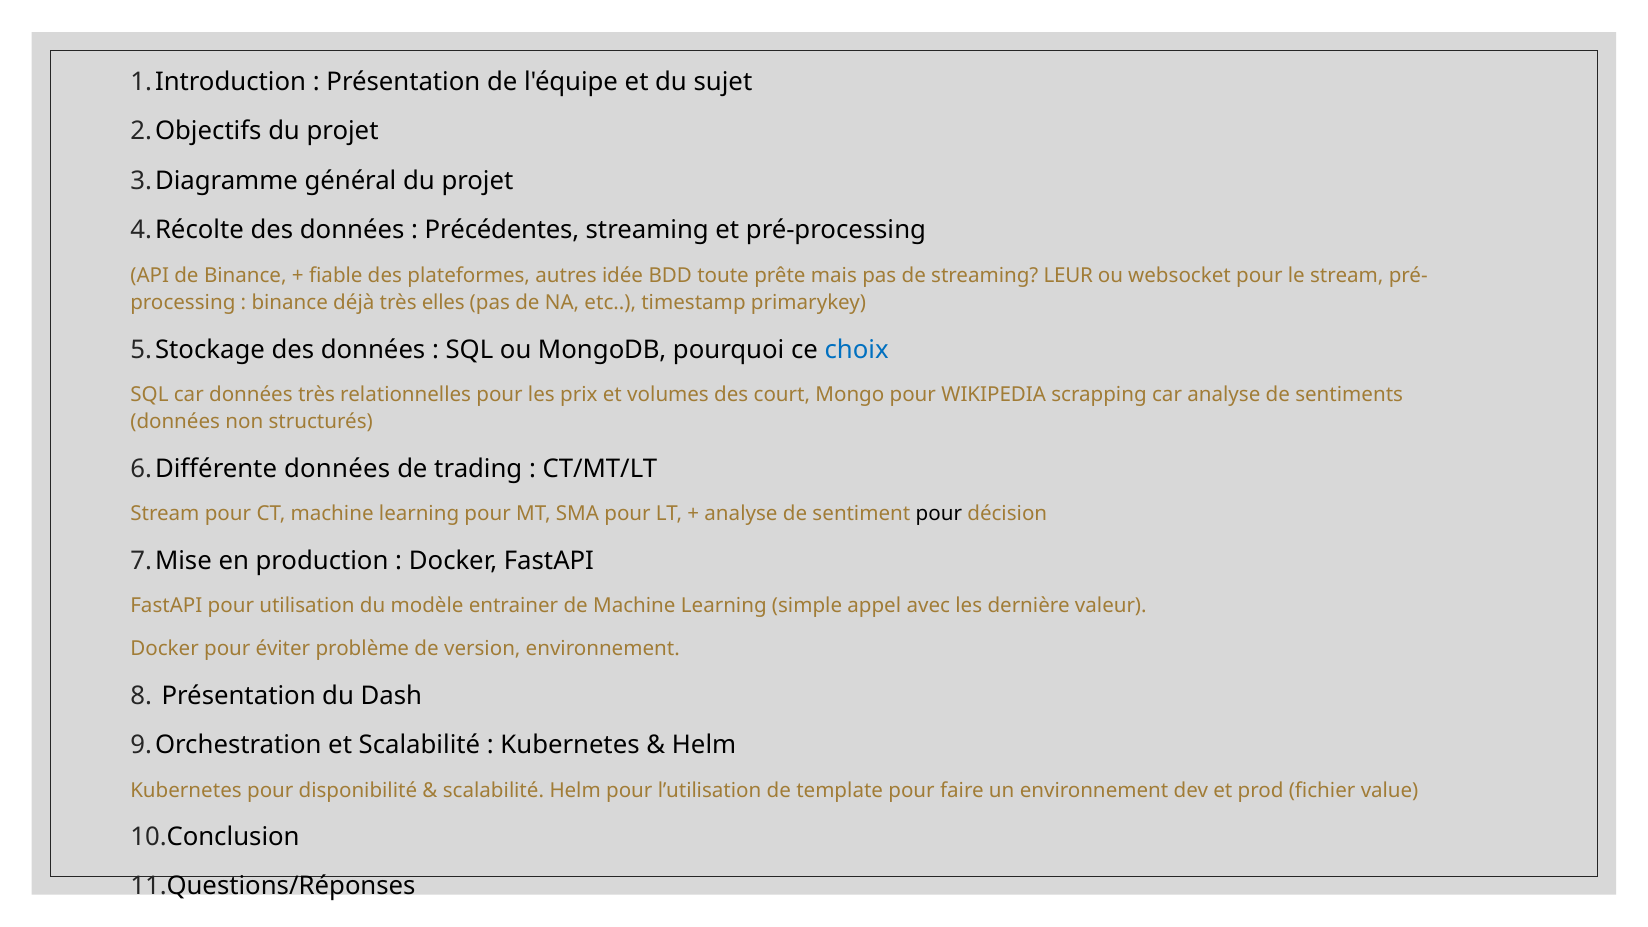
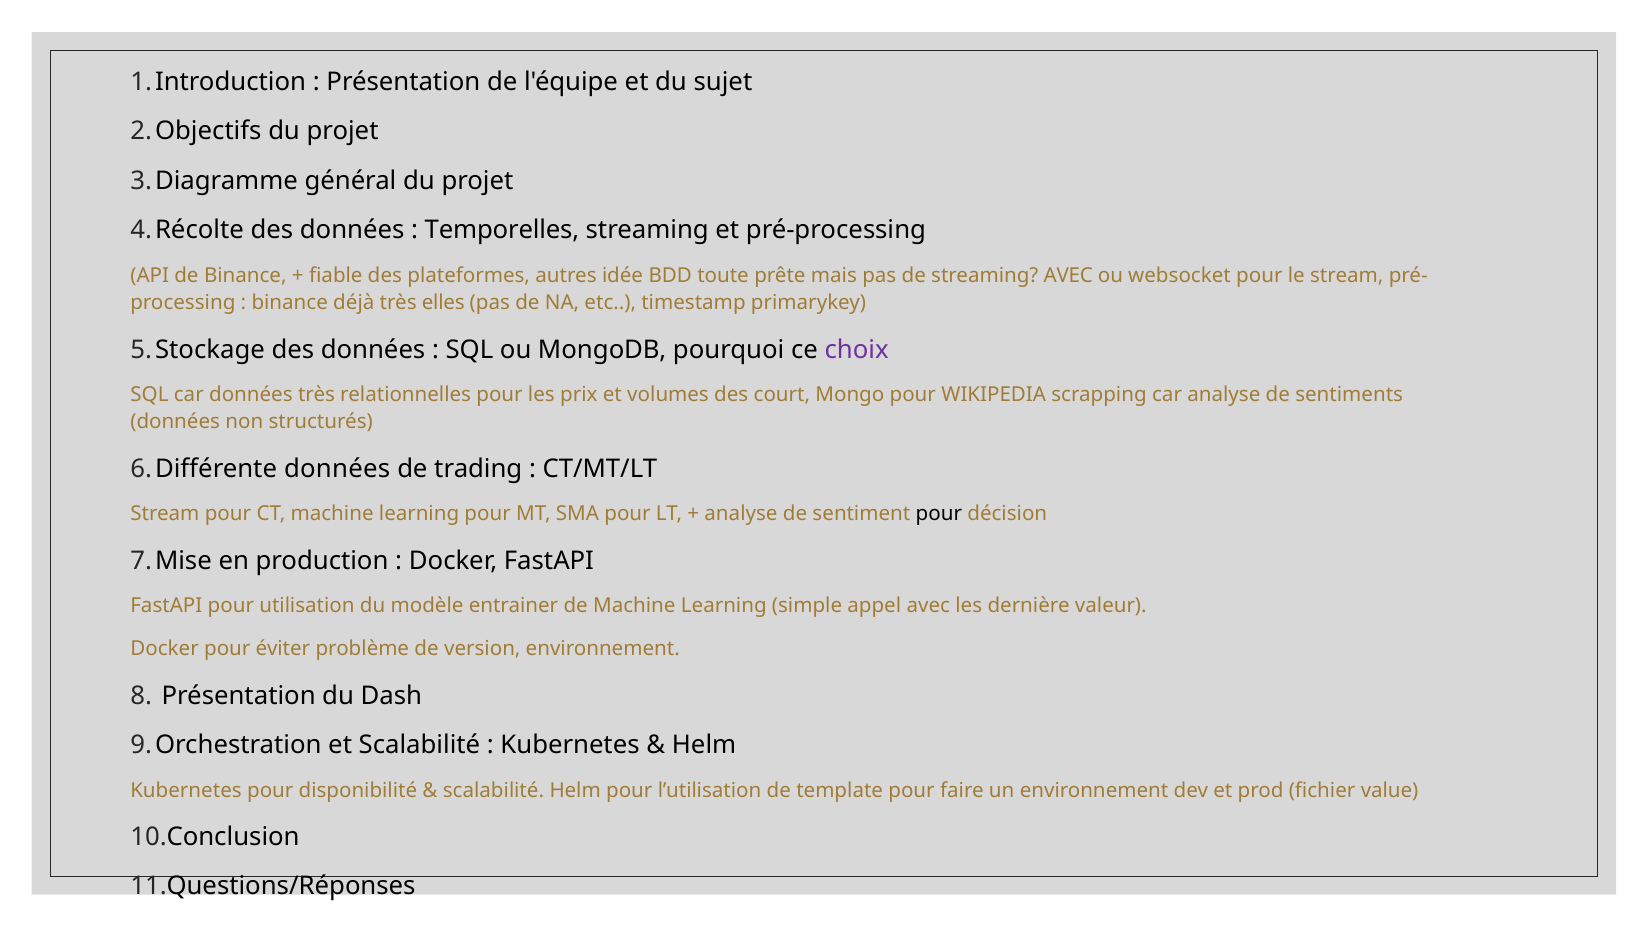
Précédentes: Précédentes -> Temporelles (502, 230)
streaming LEUR: LEUR -> AVEC (1068, 276)
choix colour: blue -> purple (857, 350)
